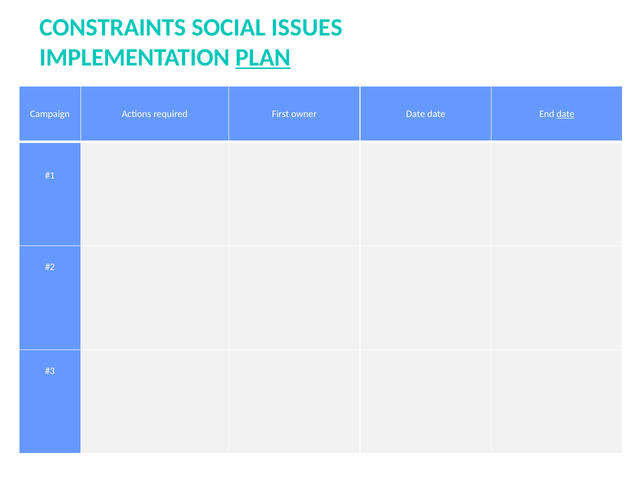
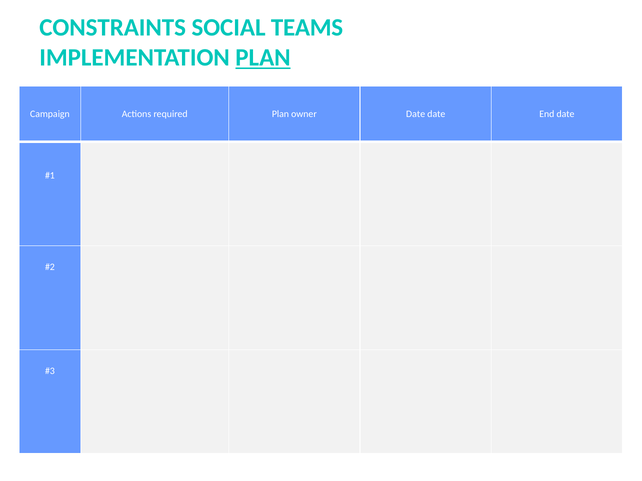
ISSUES: ISSUES -> TEAMS (307, 27)
required First: First -> Plan (280, 114)
date underline: present -> none (566, 114)
